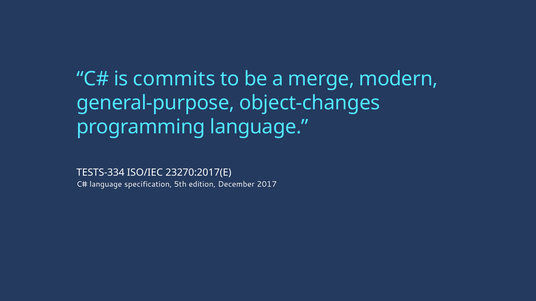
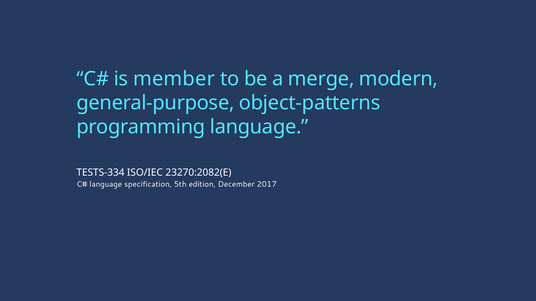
commits: commits -> member (174, 79)
object-changes: object-changes -> object-patterns (310, 103)
23270:2017(E: 23270:2017(E -> 23270:2082(E (198, 173)
